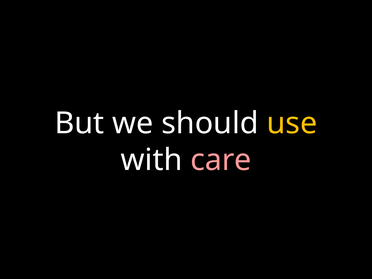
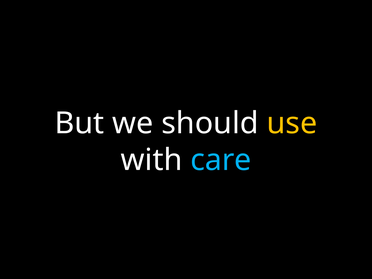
care colour: pink -> light blue (221, 160)
